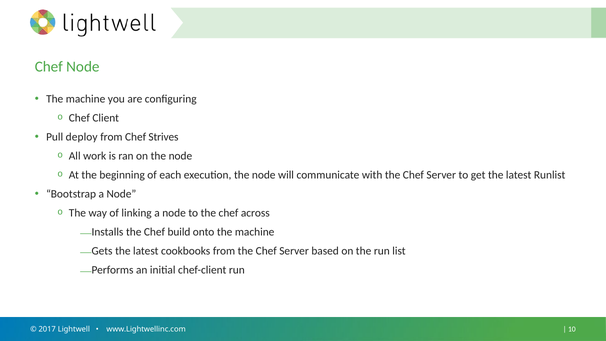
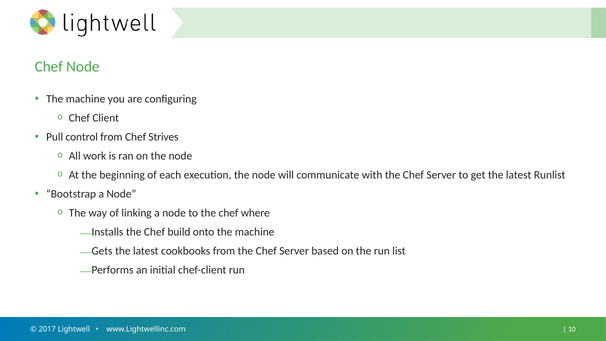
deploy: deploy -> control (82, 137)
across: across -> where (255, 213)
